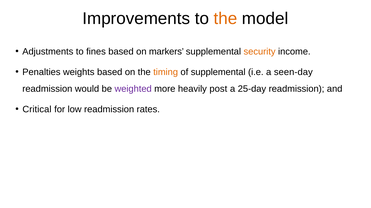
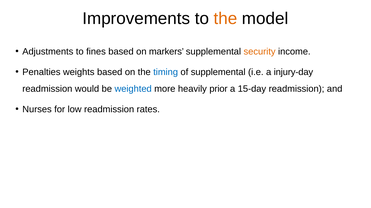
timing colour: orange -> blue (166, 72)
seen-day: seen-day -> injury-day (293, 72)
weighted colour: purple -> blue (133, 89)
post: post -> prior (218, 89)
25-day: 25-day -> 15-day (252, 89)
Critical: Critical -> Nurses (37, 110)
